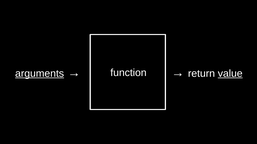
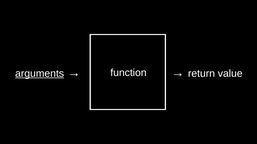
value underline: present -> none (230, 74)
